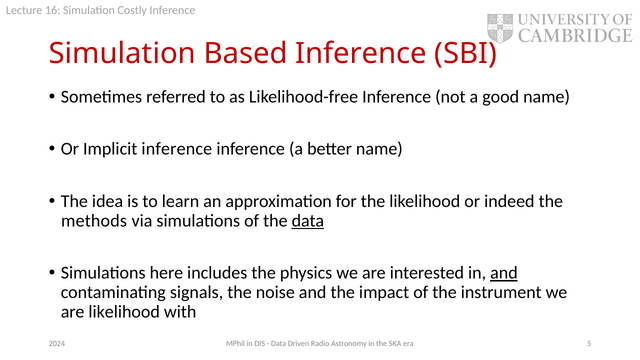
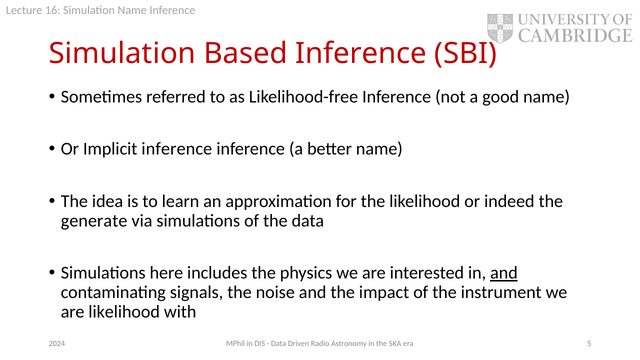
Simulation Costly: Costly -> Name (132, 10)
methods: methods -> generate (94, 221)
data underline: present -> none (308, 221)
